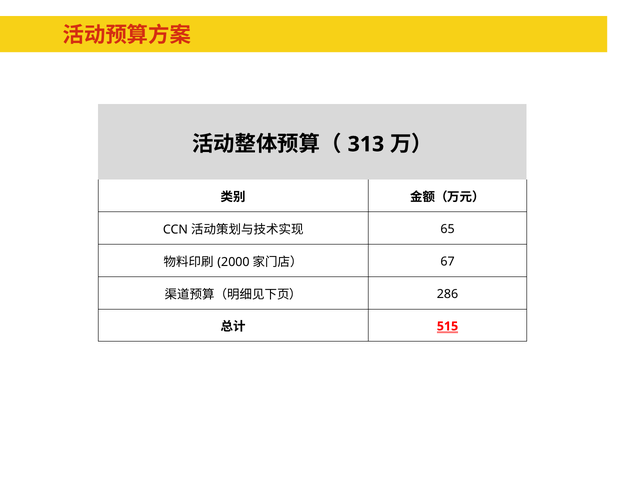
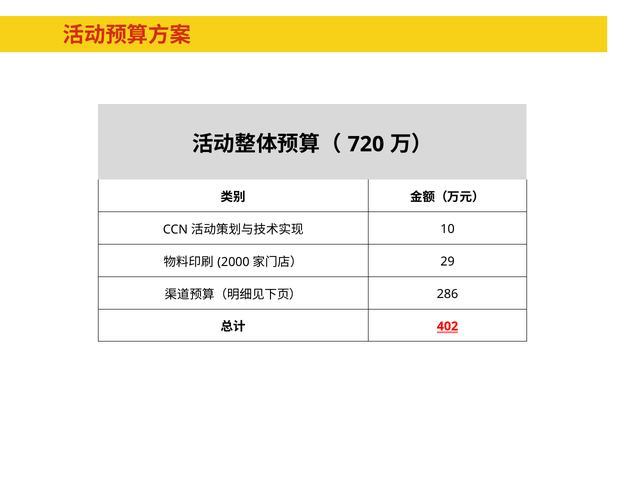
313: 313 -> 720 (366, 144)
65: 65 -> 10 (448, 229)
67: 67 -> 29 (448, 262)
515: 515 -> 402 (448, 326)
